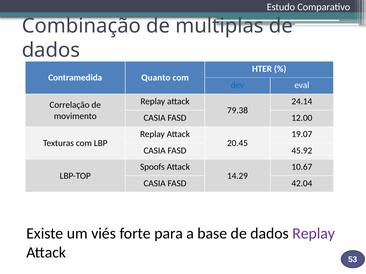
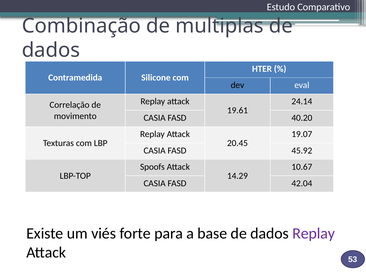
Quanto: Quanto -> Silicone (156, 78)
dev colour: blue -> black (237, 85)
79.38: 79.38 -> 19.61 (237, 111)
12.00: 12.00 -> 40.20 (302, 118)
